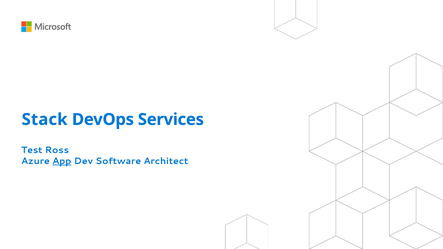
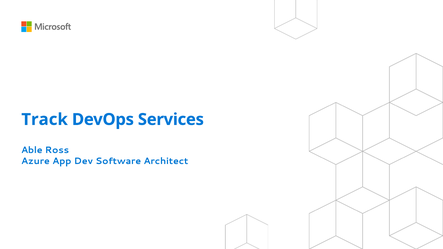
Stack: Stack -> Track (45, 120)
Test: Test -> Able (32, 150)
App underline: present -> none (62, 161)
